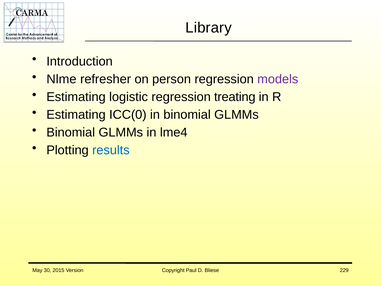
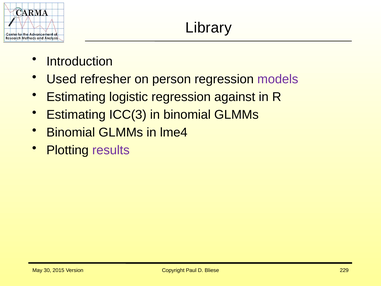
Nlme: Nlme -> Used (61, 79)
treating: treating -> against (235, 97)
ICC(0: ICC(0 -> ICC(3 (128, 115)
results colour: blue -> purple (111, 150)
